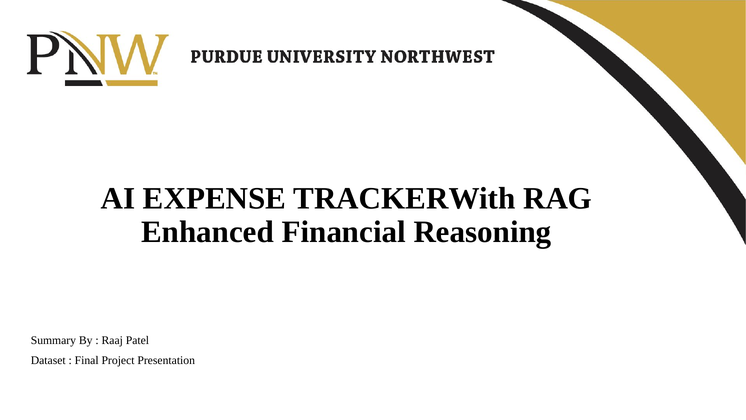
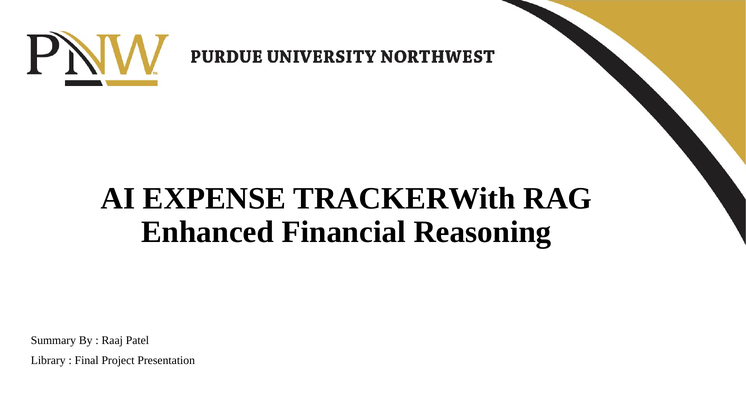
Dataset: Dataset -> Library (48, 360)
